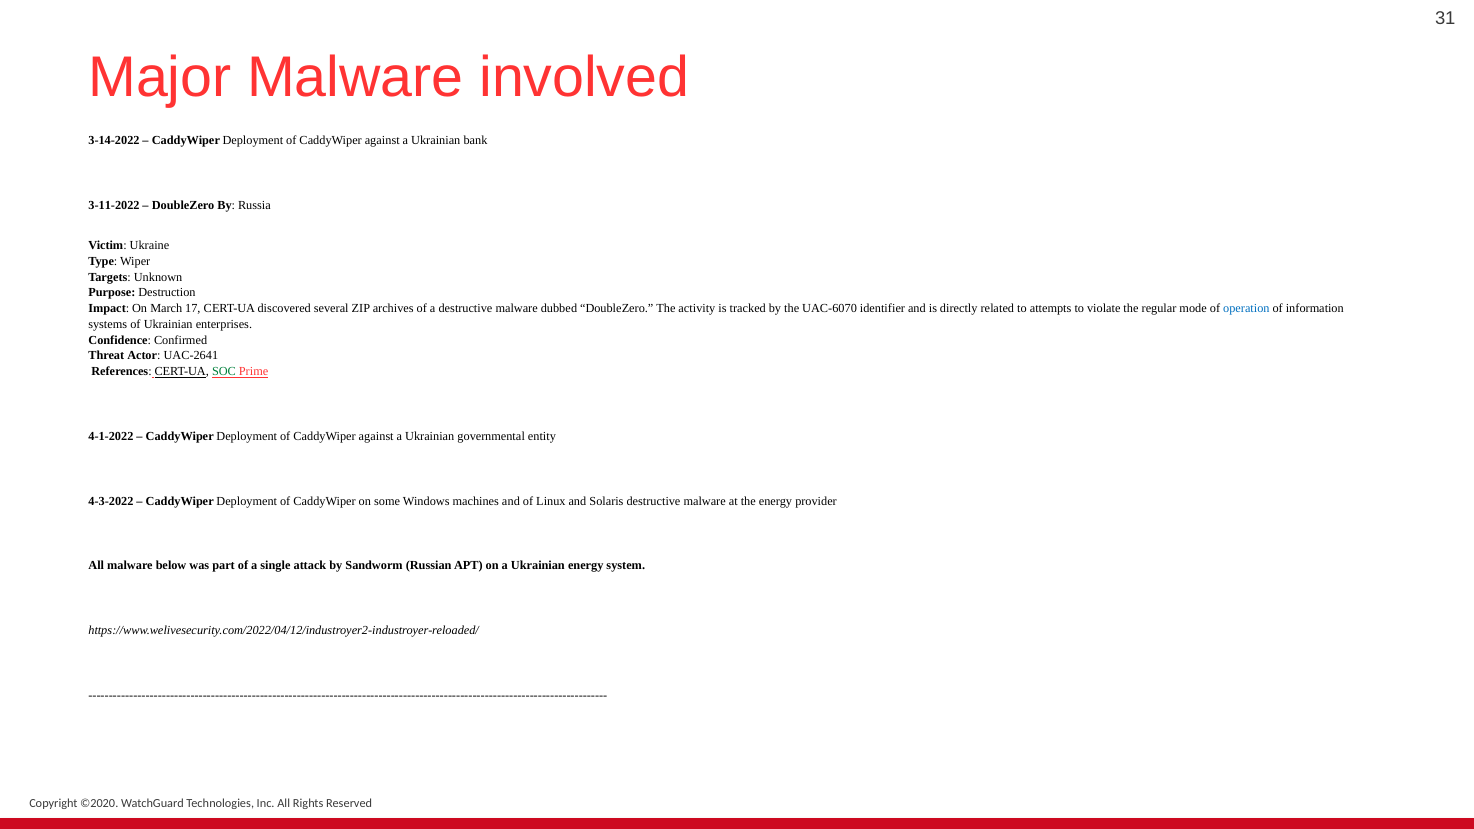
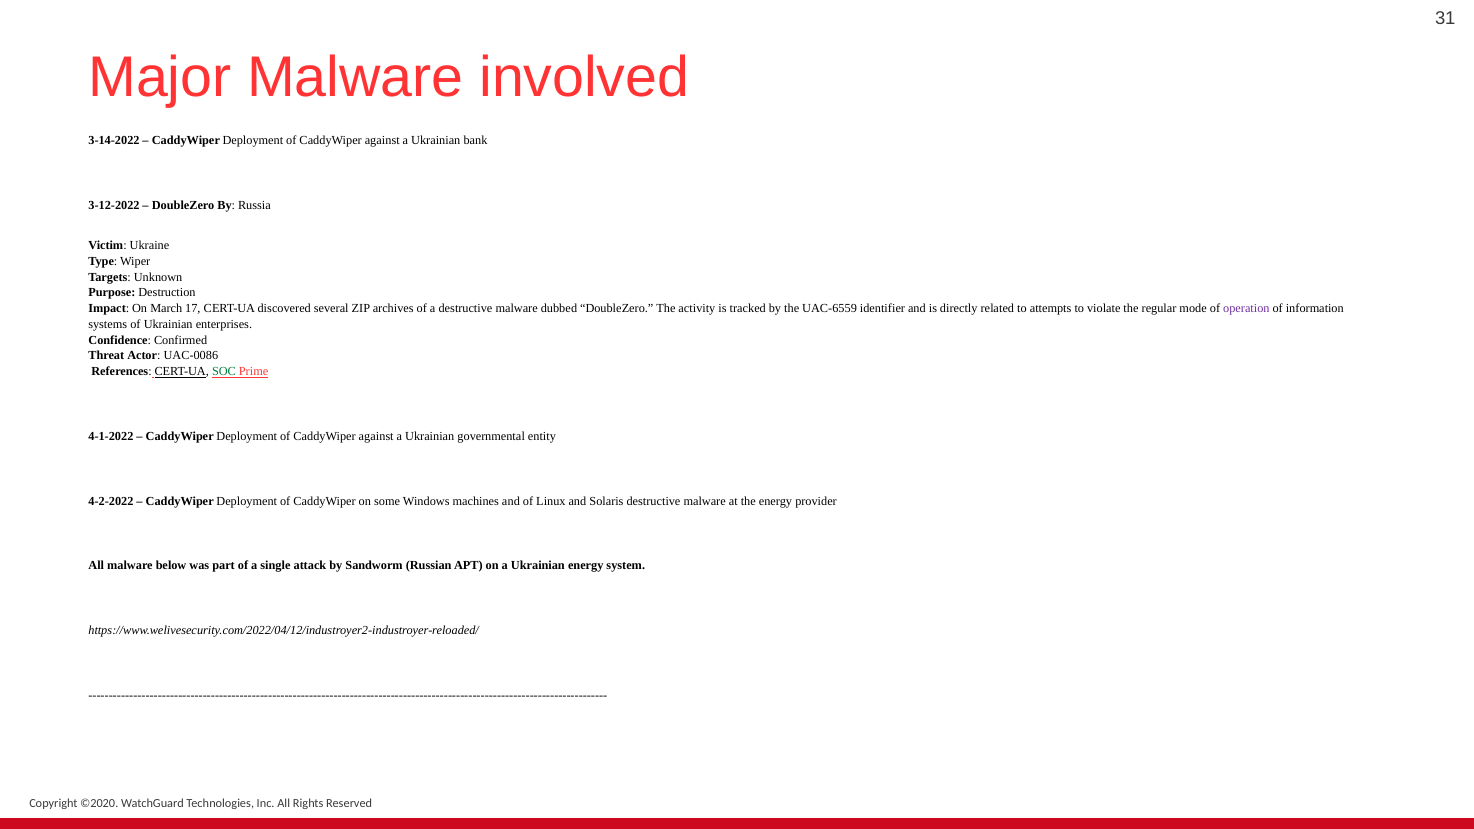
3-11-2022: 3-11-2022 -> 3-12-2022 (114, 205)
UAC-6070: UAC-6070 -> UAC-6559 (830, 309)
operation colour: blue -> purple (1246, 309)
UAC-2641: UAC-2641 -> UAC-0086 (191, 356)
4-3-2022: 4-3-2022 -> 4-2-2022 (111, 501)
